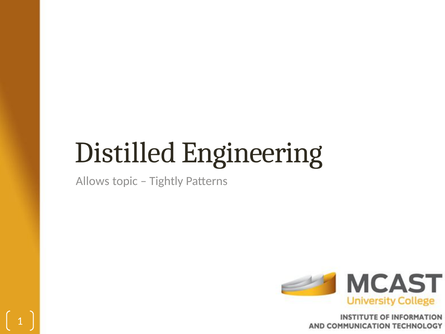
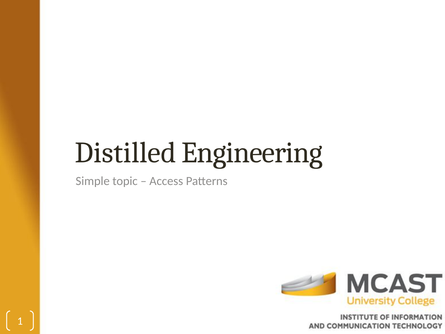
Allows: Allows -> Simple (93, 181)
Tightly: Tightly -> Access (166, 181)
